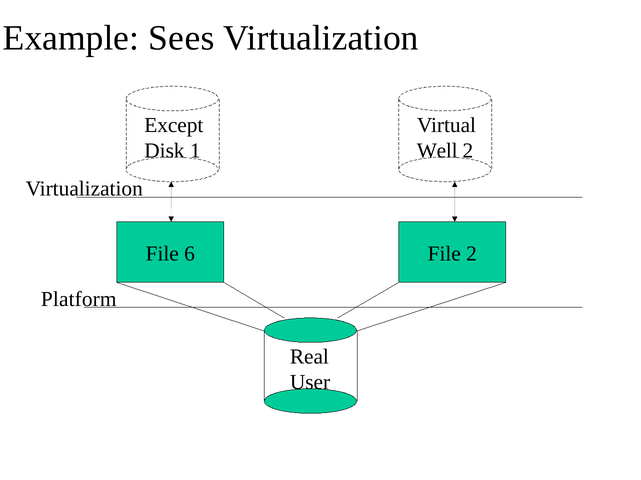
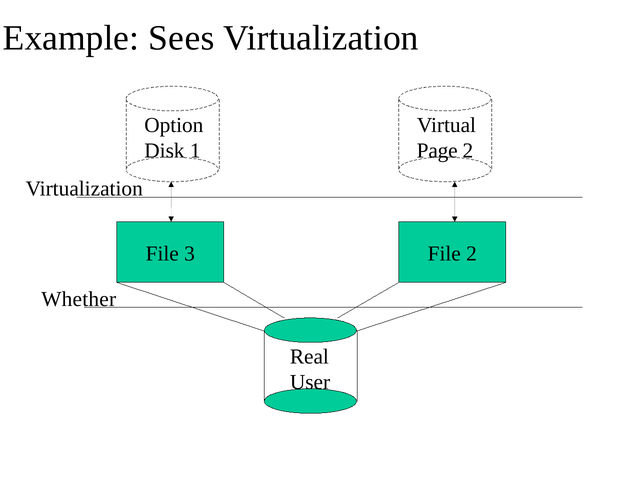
Except: Except -> Option (174, 125)
Well: Well -> Page (437, 151)
6: 6 -> 3 (189, 254)
Platform: Platform -> Whether (79, 300)
